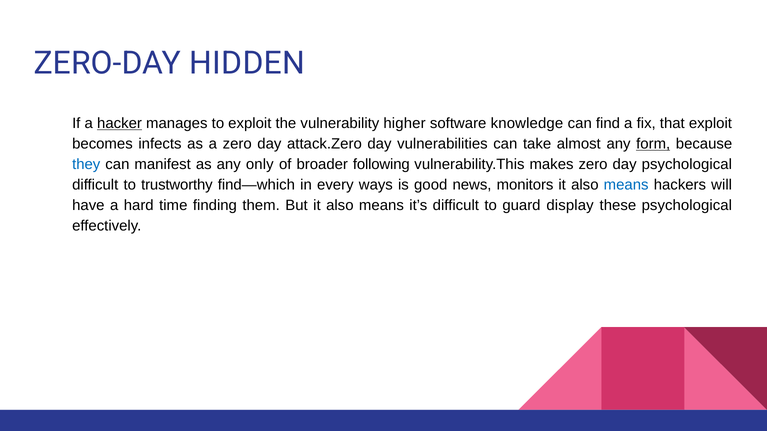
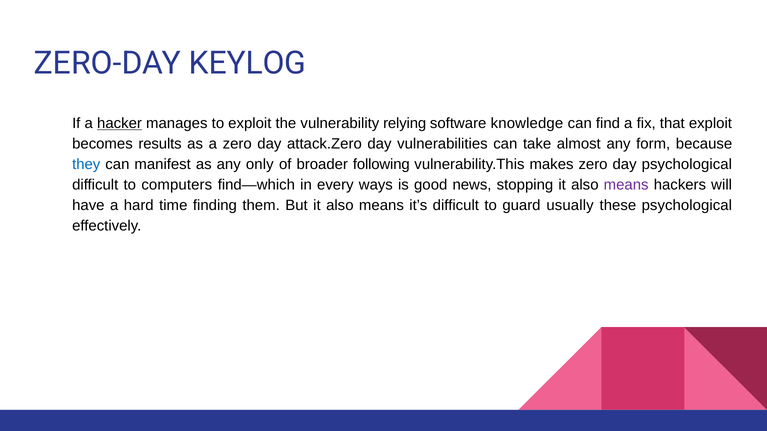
HIDDEN: HIDDEN -> KEYLOG (247, 63)
higher: higher -> relying (405, 123)
infects: infects -> results (160, 144)
form underline: present -> none (653, 144)
trustworthy: trustworthy -> computers (177, 185)
monitors: monitors -> stopping (525, 185)
means colour: blue -> purple (626, 185)
display: display -> usually (570, 206)
